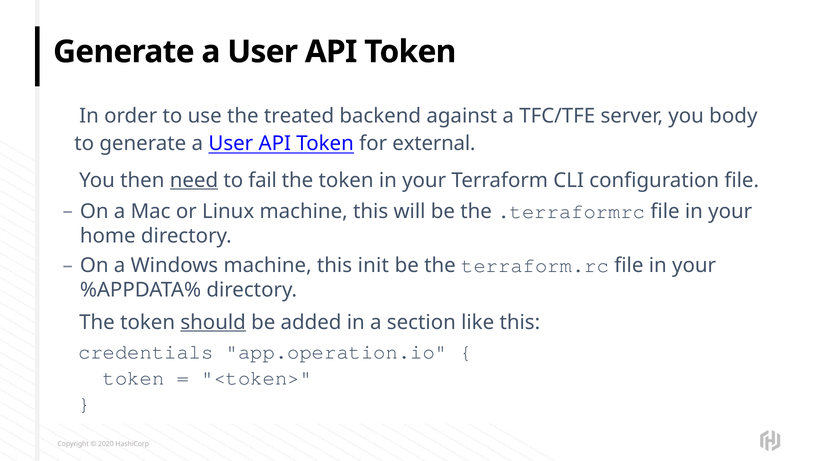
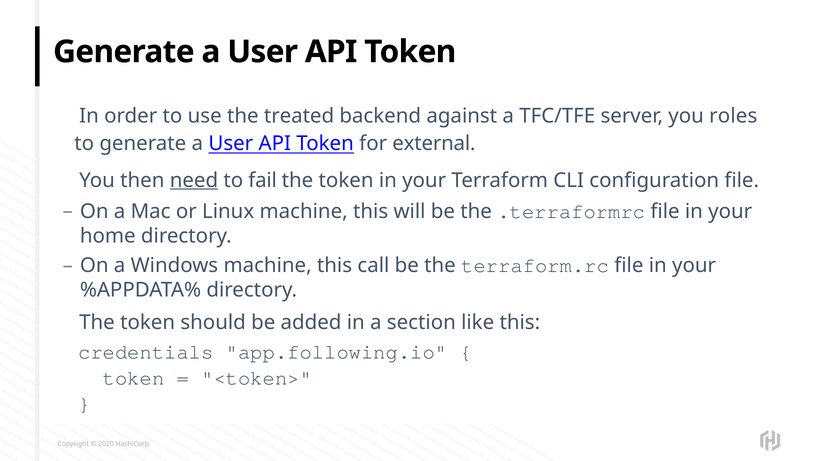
body: body -> roles (733, 116)
init: init -> call (373, 266)
should underline: present -> none (213, 322)
app.operation.io: app.operation.io -> app.following.io (337, 352)
